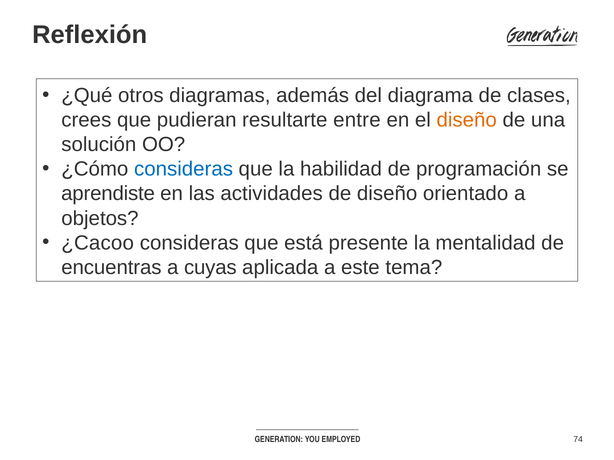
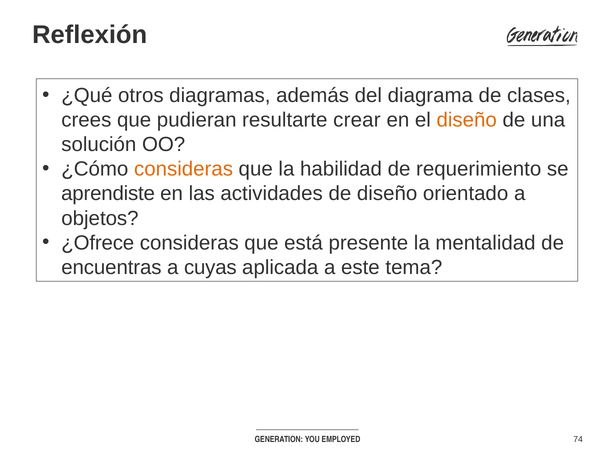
entre: entre -> crear (357, 120)
consideras colour: blue -> orange (184, 169)
programación: programación -> requerimiento (479, 169)
¿Cacoo: ¿Cacoo -> ¿Ofrece (98, 243)
